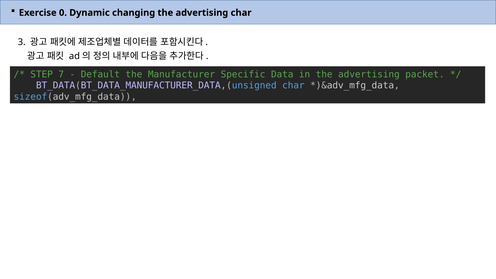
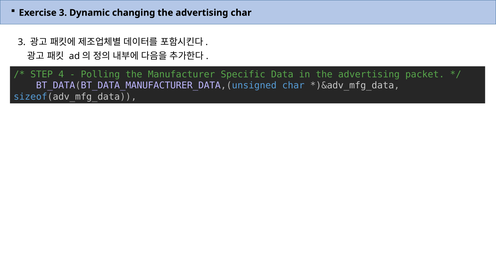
Exercise 0: 0 -> 3 (63, 13)
7: 7 -> 4 (61, 74)
Default: Default -> Polling (100, 74)
